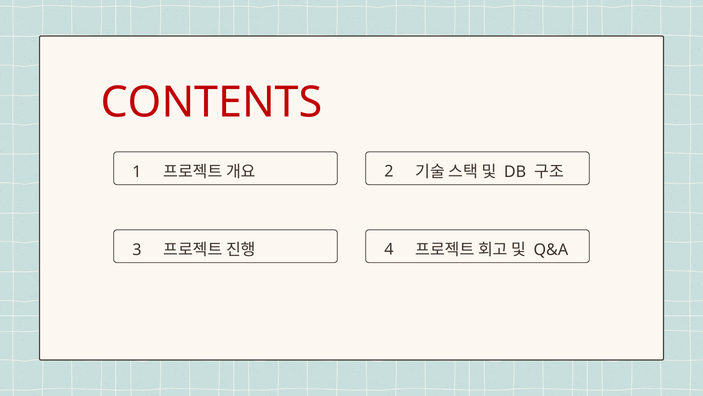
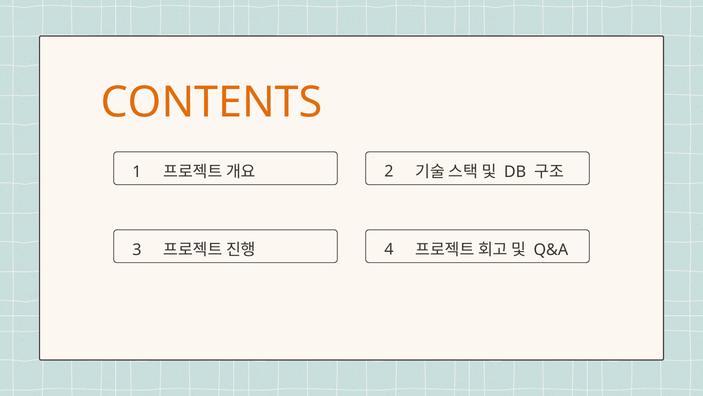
CONTENTS colour: red -> orange (212, 102)
